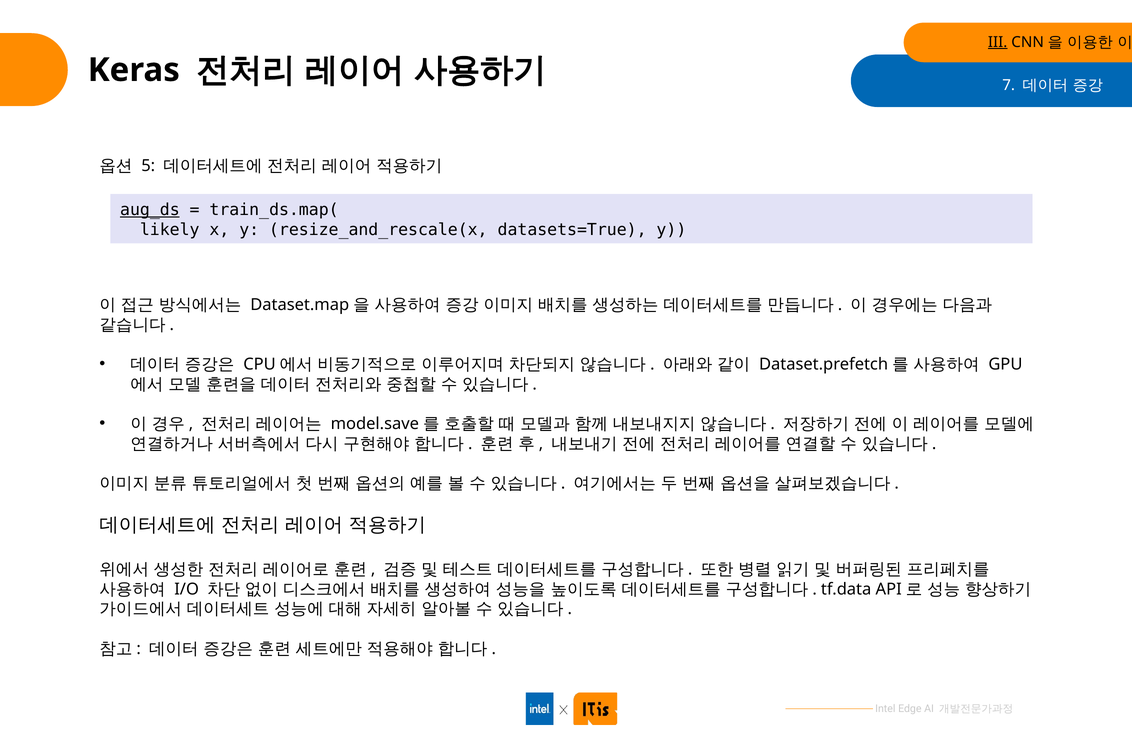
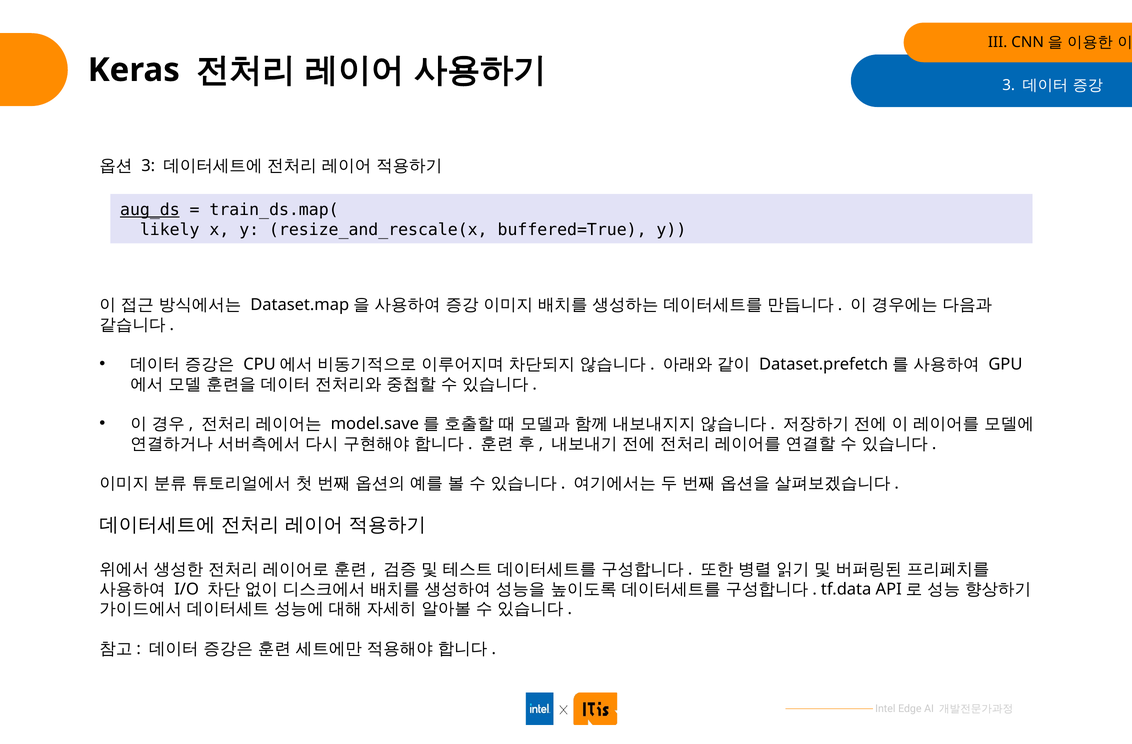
III underline: present -> none (998, 42)
7: 7 -> 3 (1009, 85)
5: 5 -> 3 (148, 165)
datasets=True: datasets=True -> buffered=True (572, 230)
